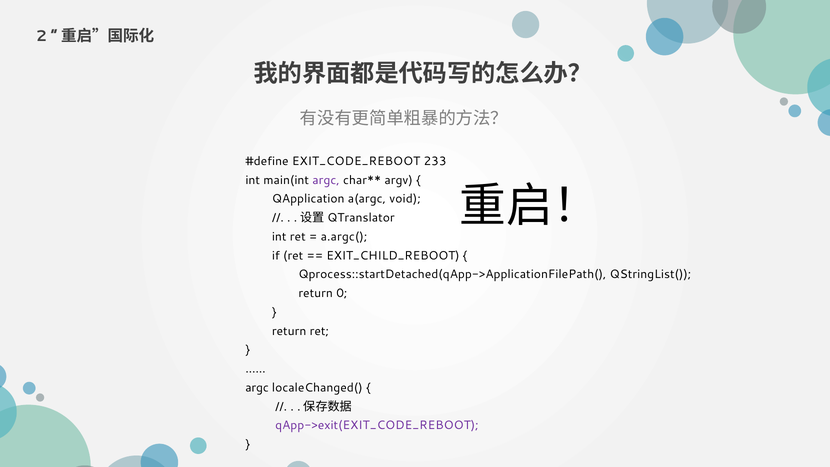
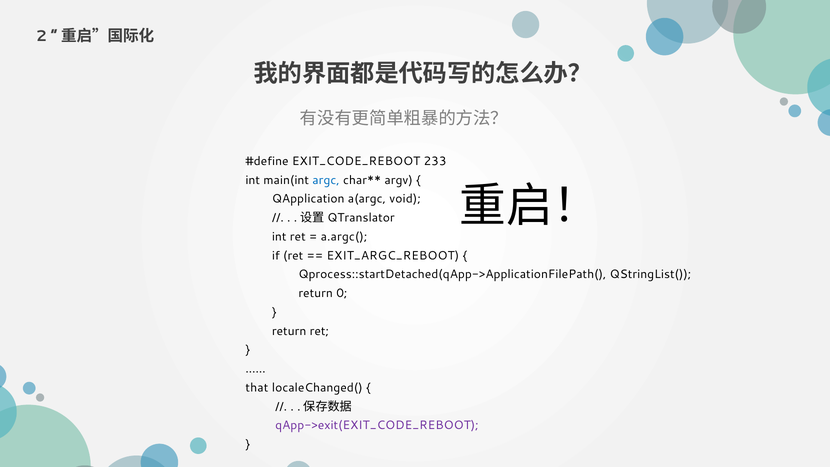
argc colour: purple -> blue (326, 180)
EXIT_CHILD_REBOOT: EXIT_CHILD_REBOOT -> EXIT_ARGC_REBOOT (393, 255)
argc: argc -> that (257, 388)
